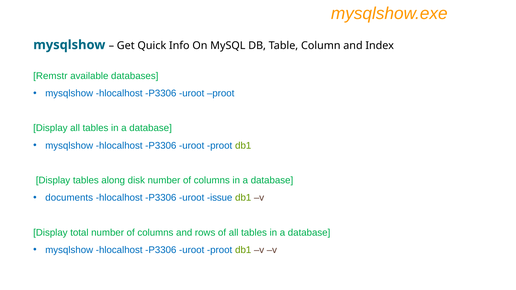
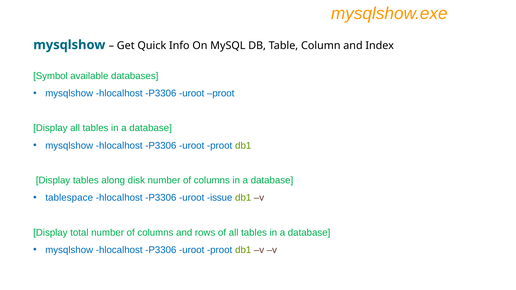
Remstr: Remstr -> Symbol (50, 76)
documents: documents -> tablespace (69, 198)
